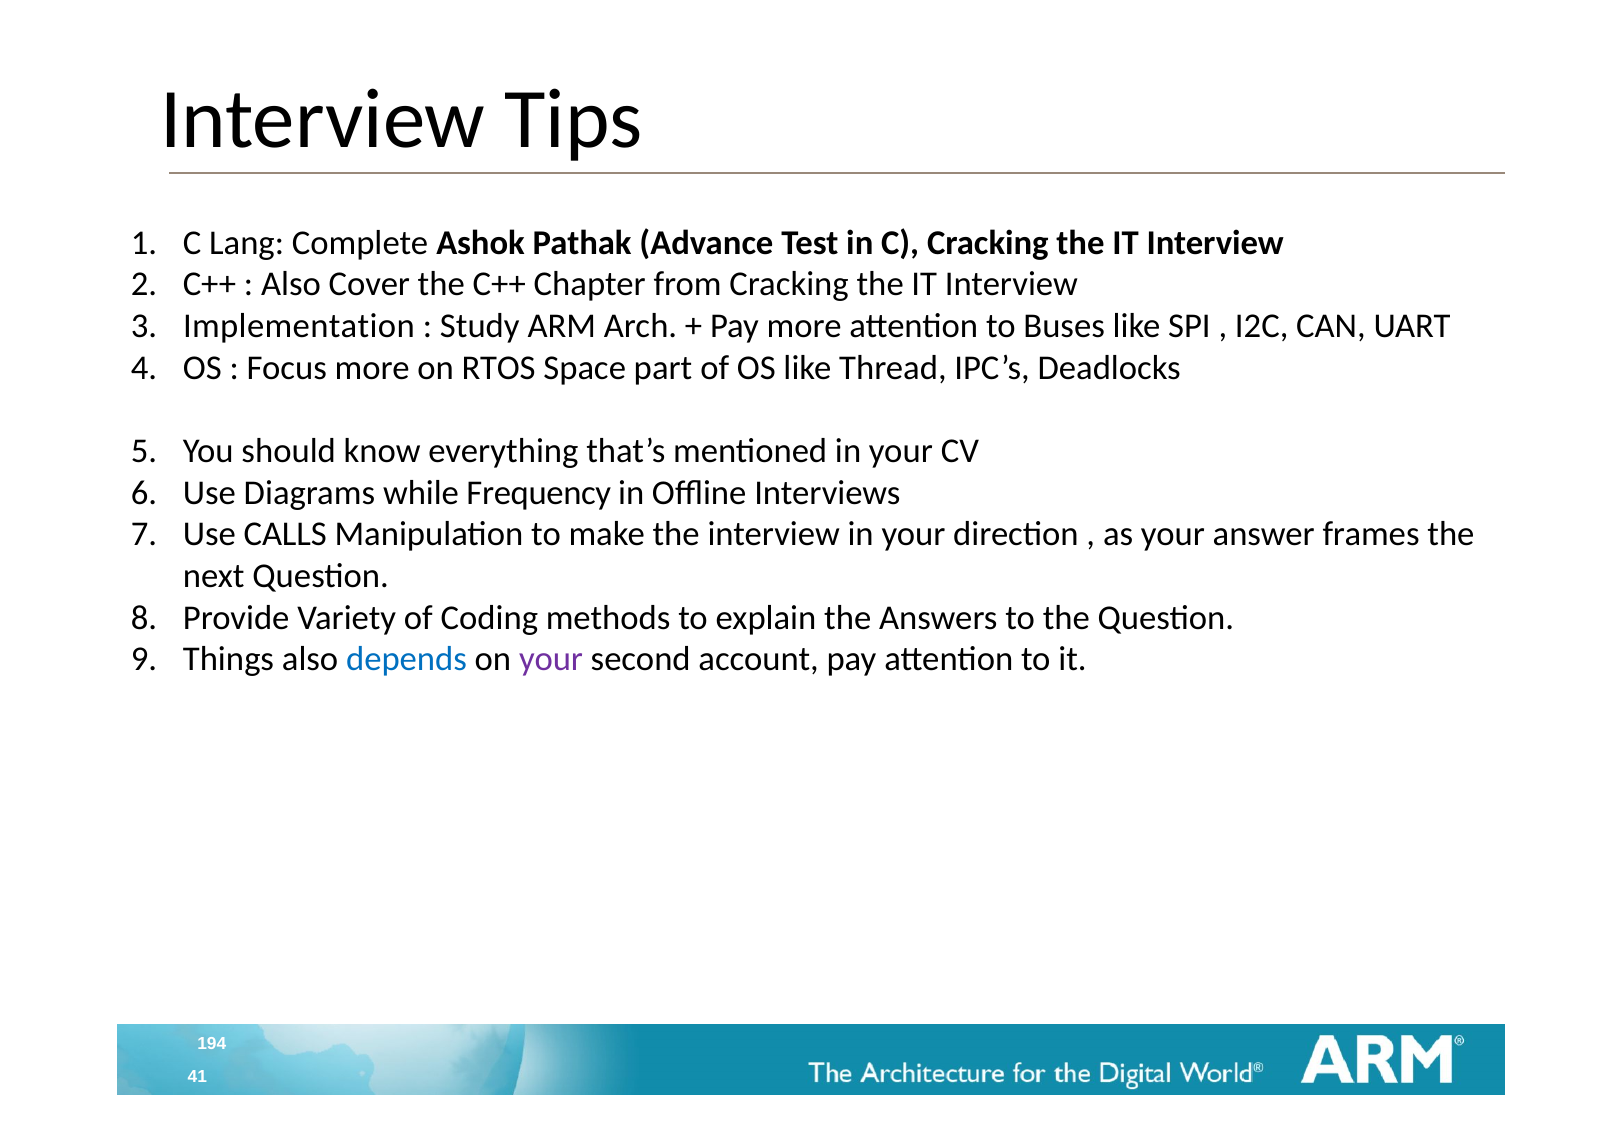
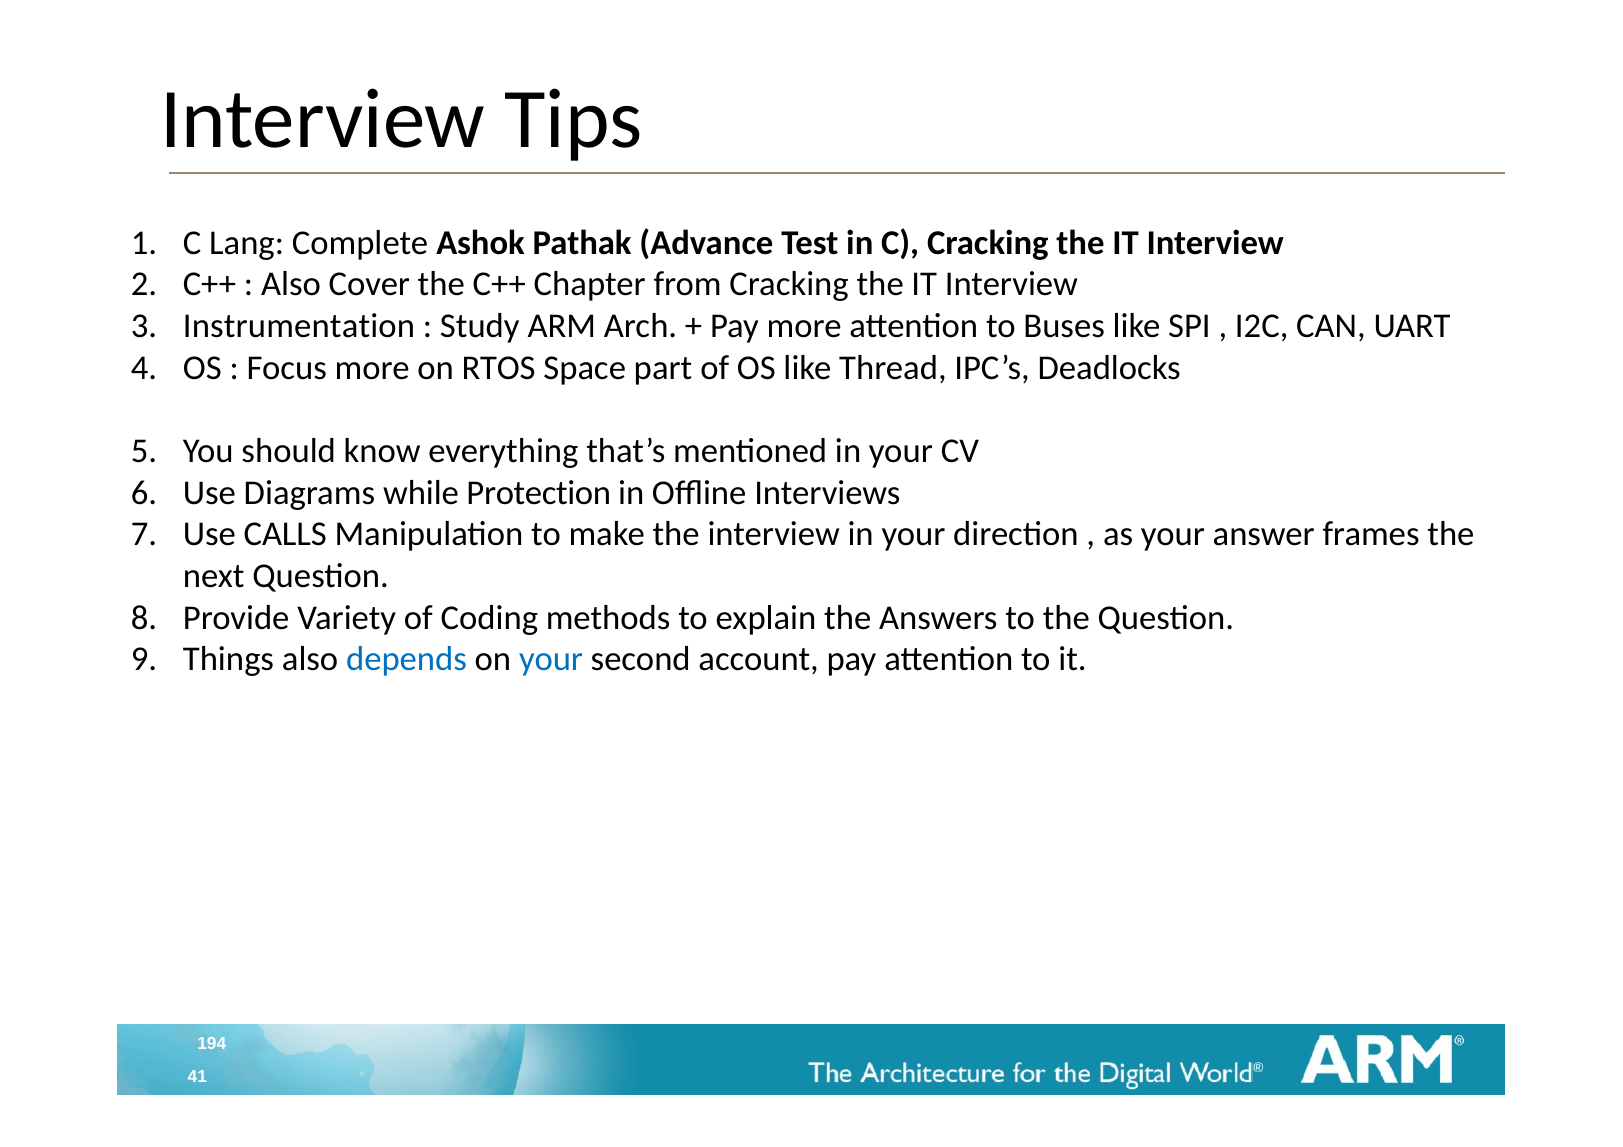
Implementation: Implementation -> Instrumentation (299, 326)
Frequency: Frequency -> Protection (539, 493)
your colour: purple -> blue (551, 659)
